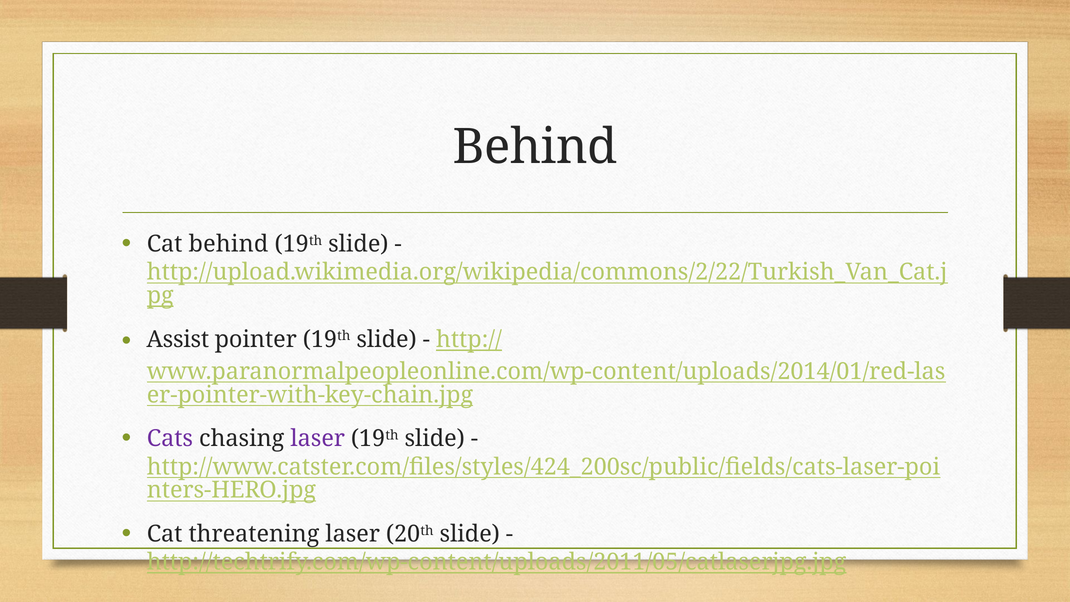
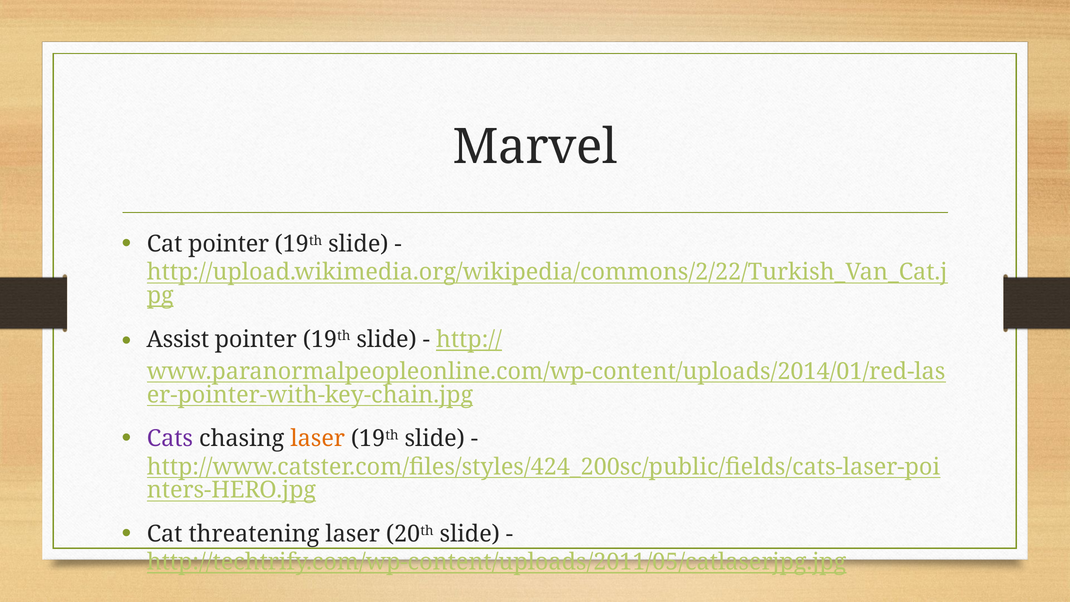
Behind: Behind -> Marvel (535, 147)
Cat behind: behind -> pointer (229, 244)
laser colour: purple -> orange (318, 439)
